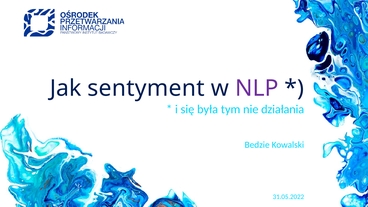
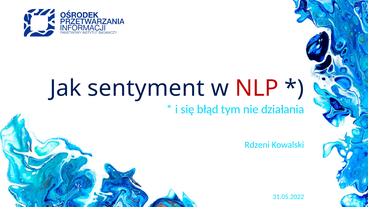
NLP colour: purple -> red (257, 88)
była: była -> błąd (208, 109)
Bedzie: Bedzie -> Rdzeni (257, 145)
